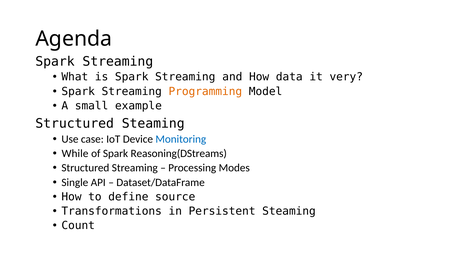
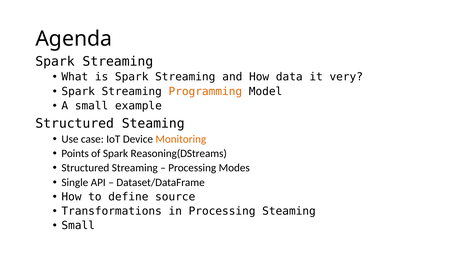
Monitoring colour: blue -> orange (181, 139)
While: While -> Points (75, 154)
in Persistent: Persistent -> Processing (222, 211)
Count: Count -> Small (78, 226)
